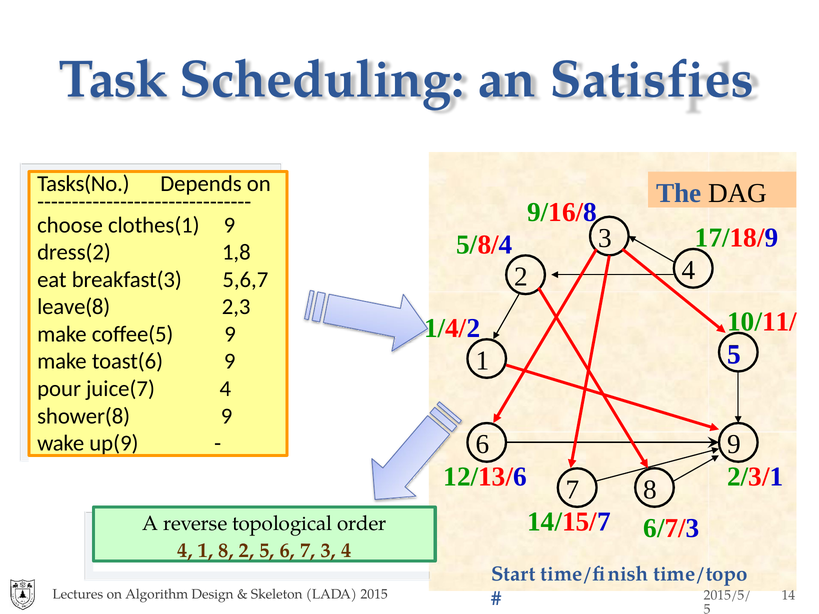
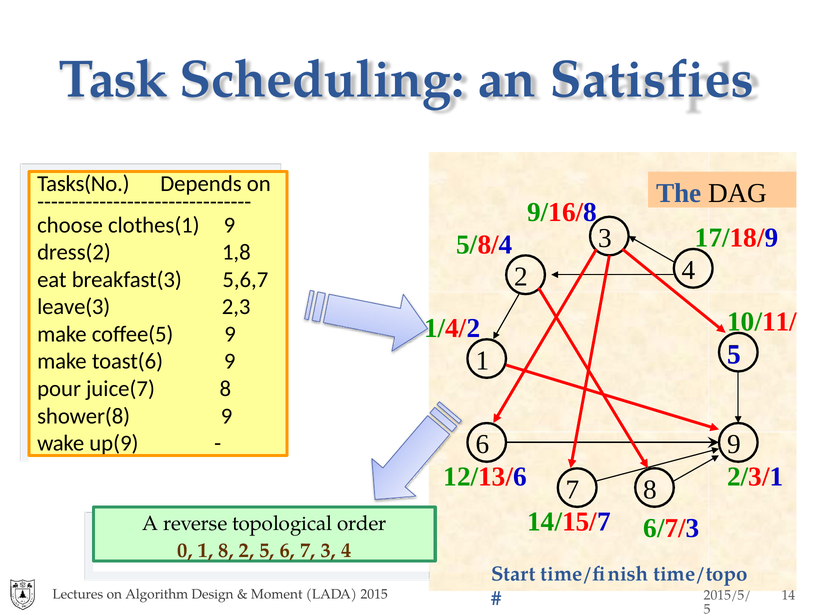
leave(8: leave(8 -> leave(3 (74, 307)
juice(7 4: 4 -> 8 (225, 389)
4: 4 -> 0 (185, 551)
Skeleton: Skeleton -> Moment (277, 594)
